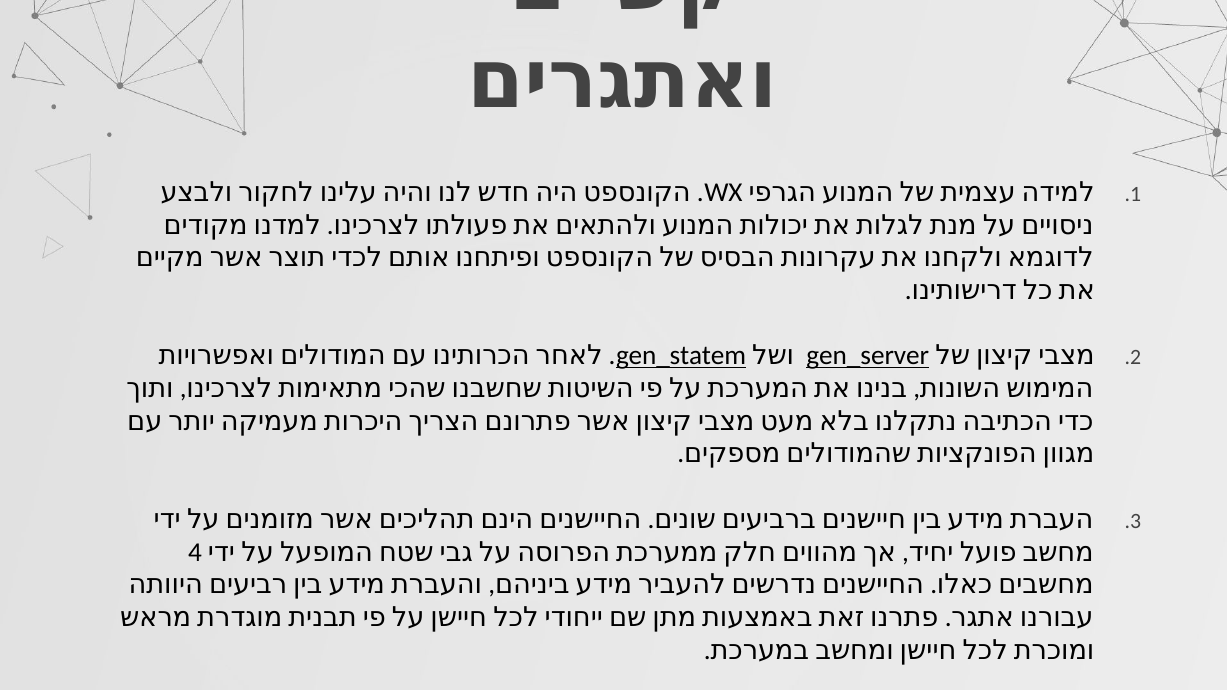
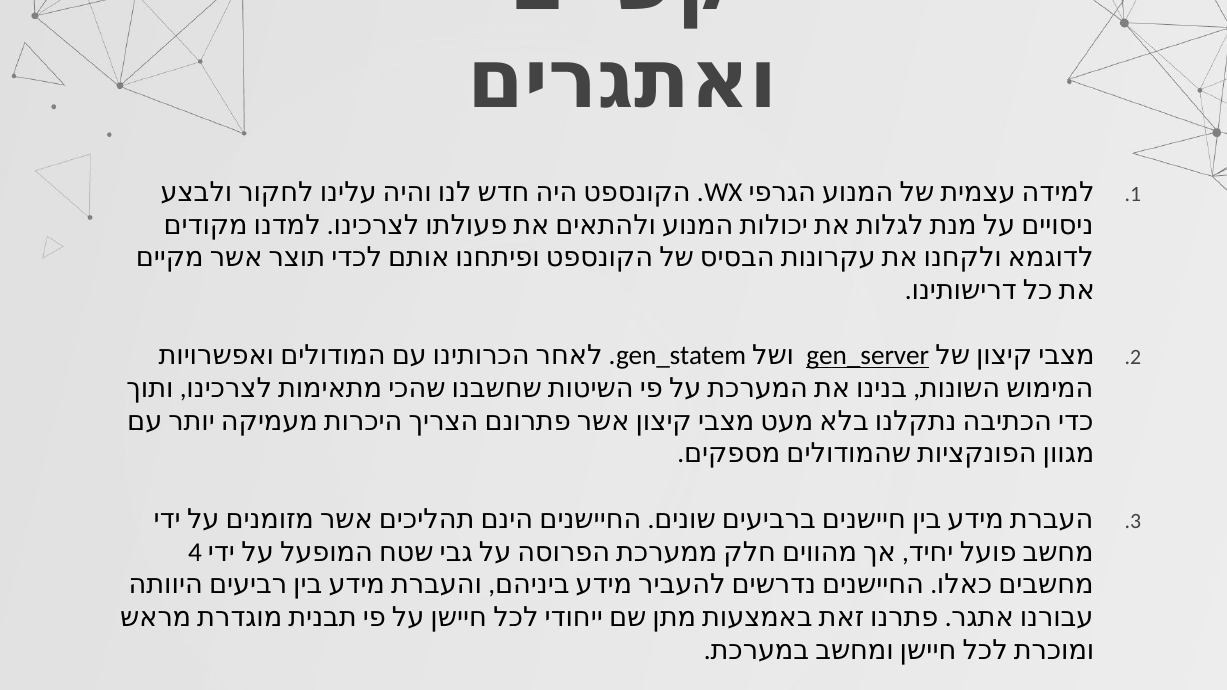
gen_statem underline: present -> none (681, 356)
